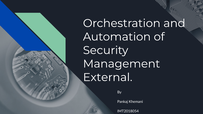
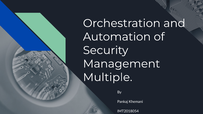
External: External -> Multiple (108, 77)
